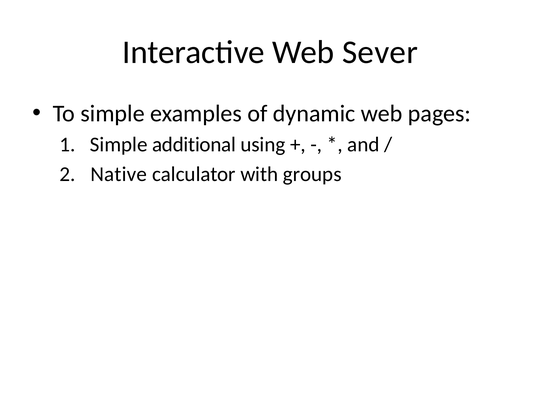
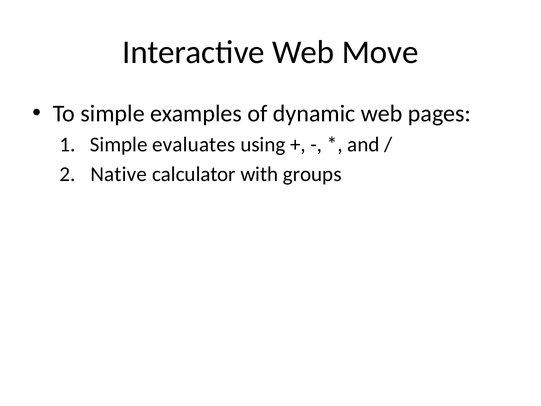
Sever: Sever -> Move (380, 52)
additional: additional -> evaluates (194, 145)
